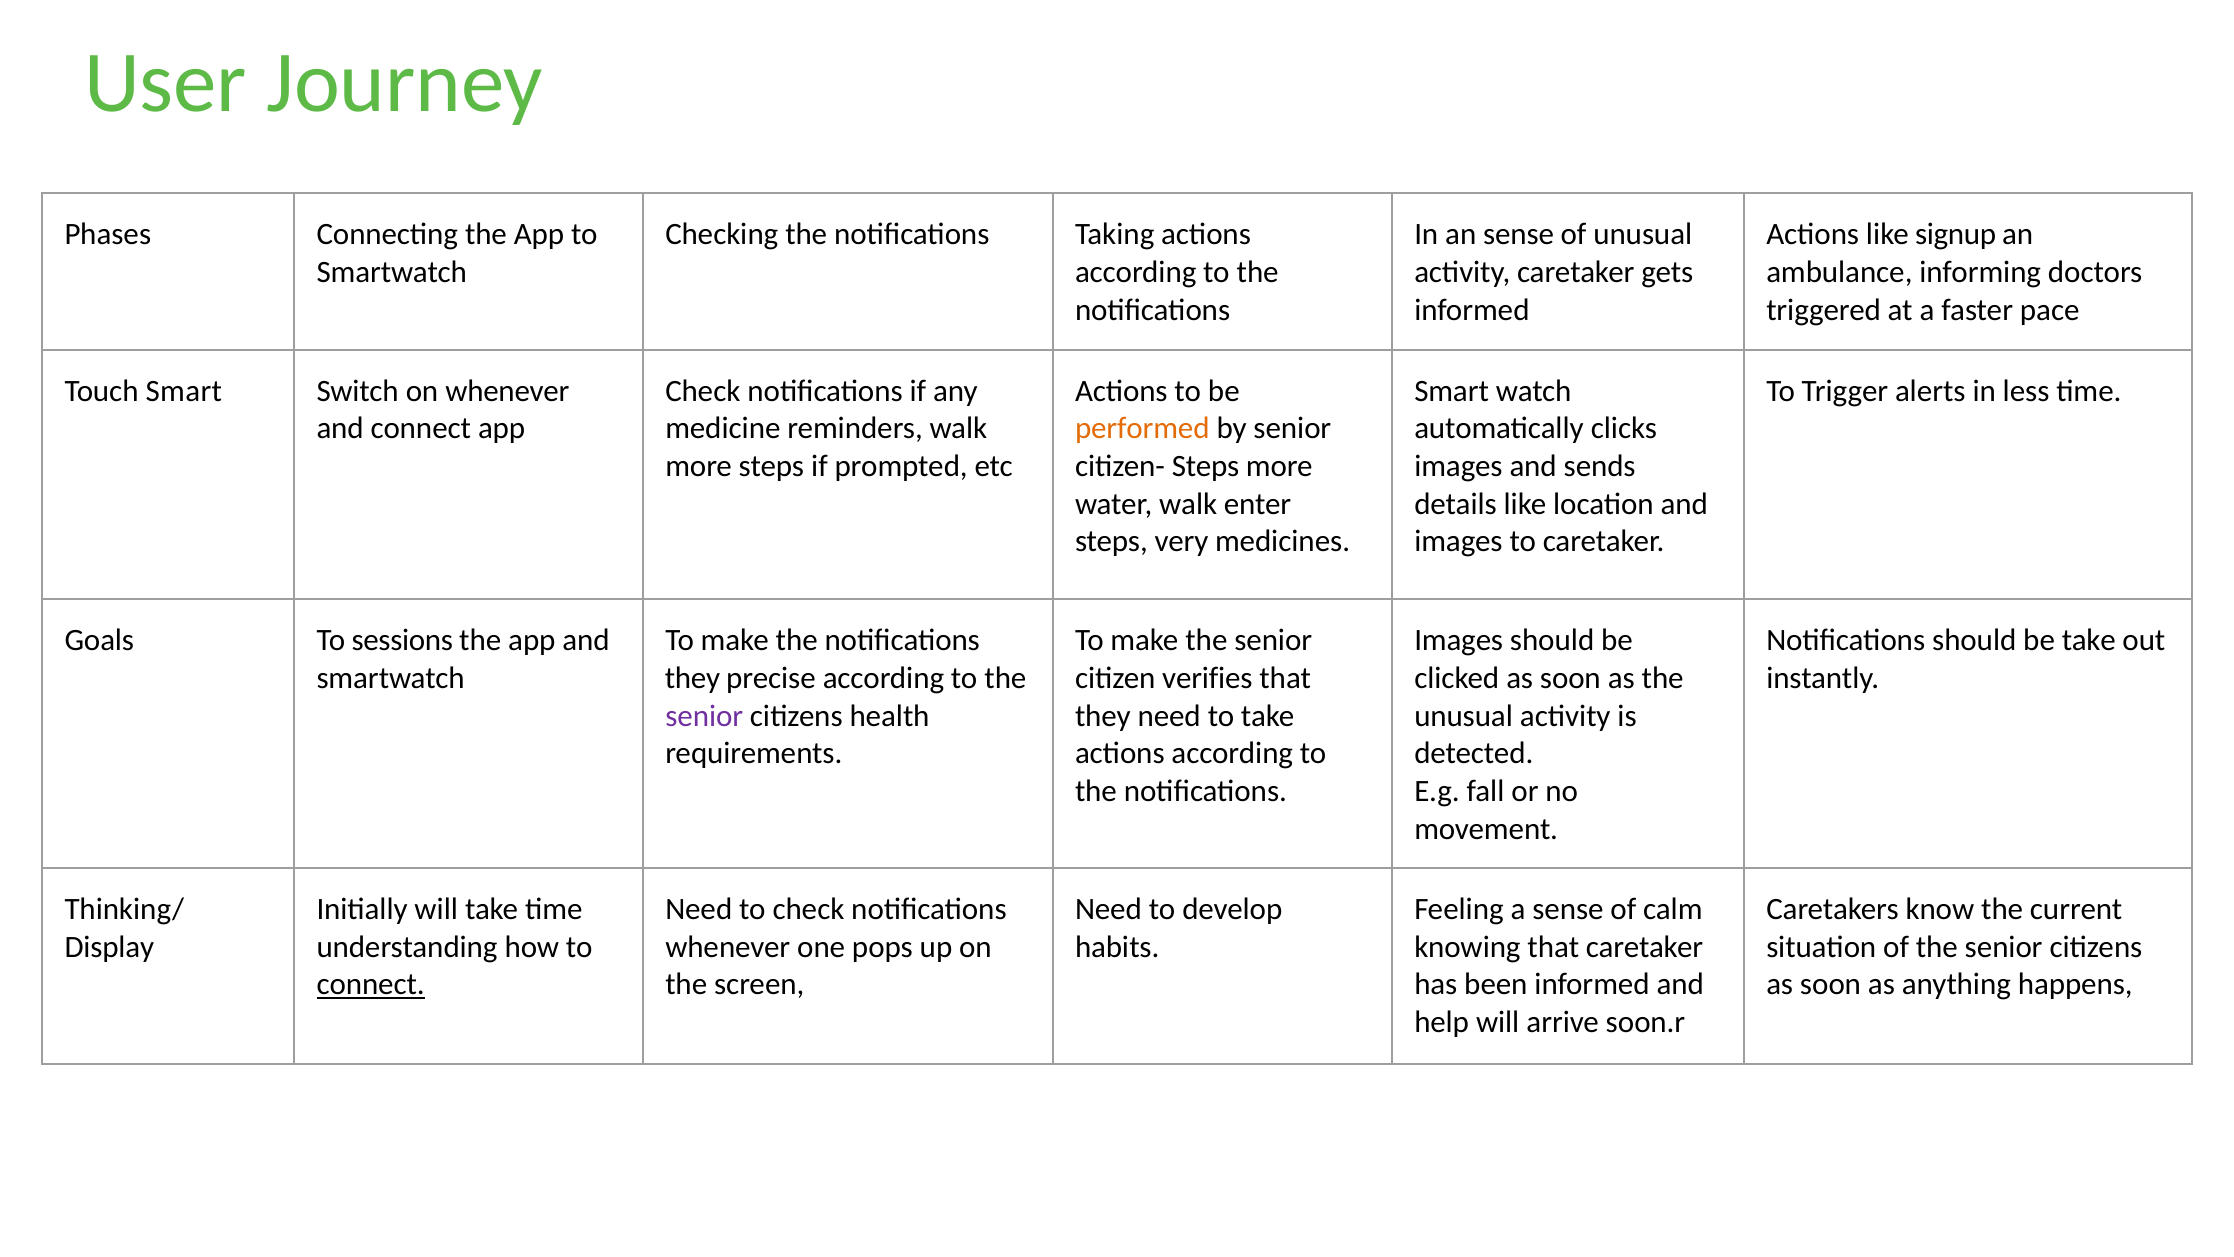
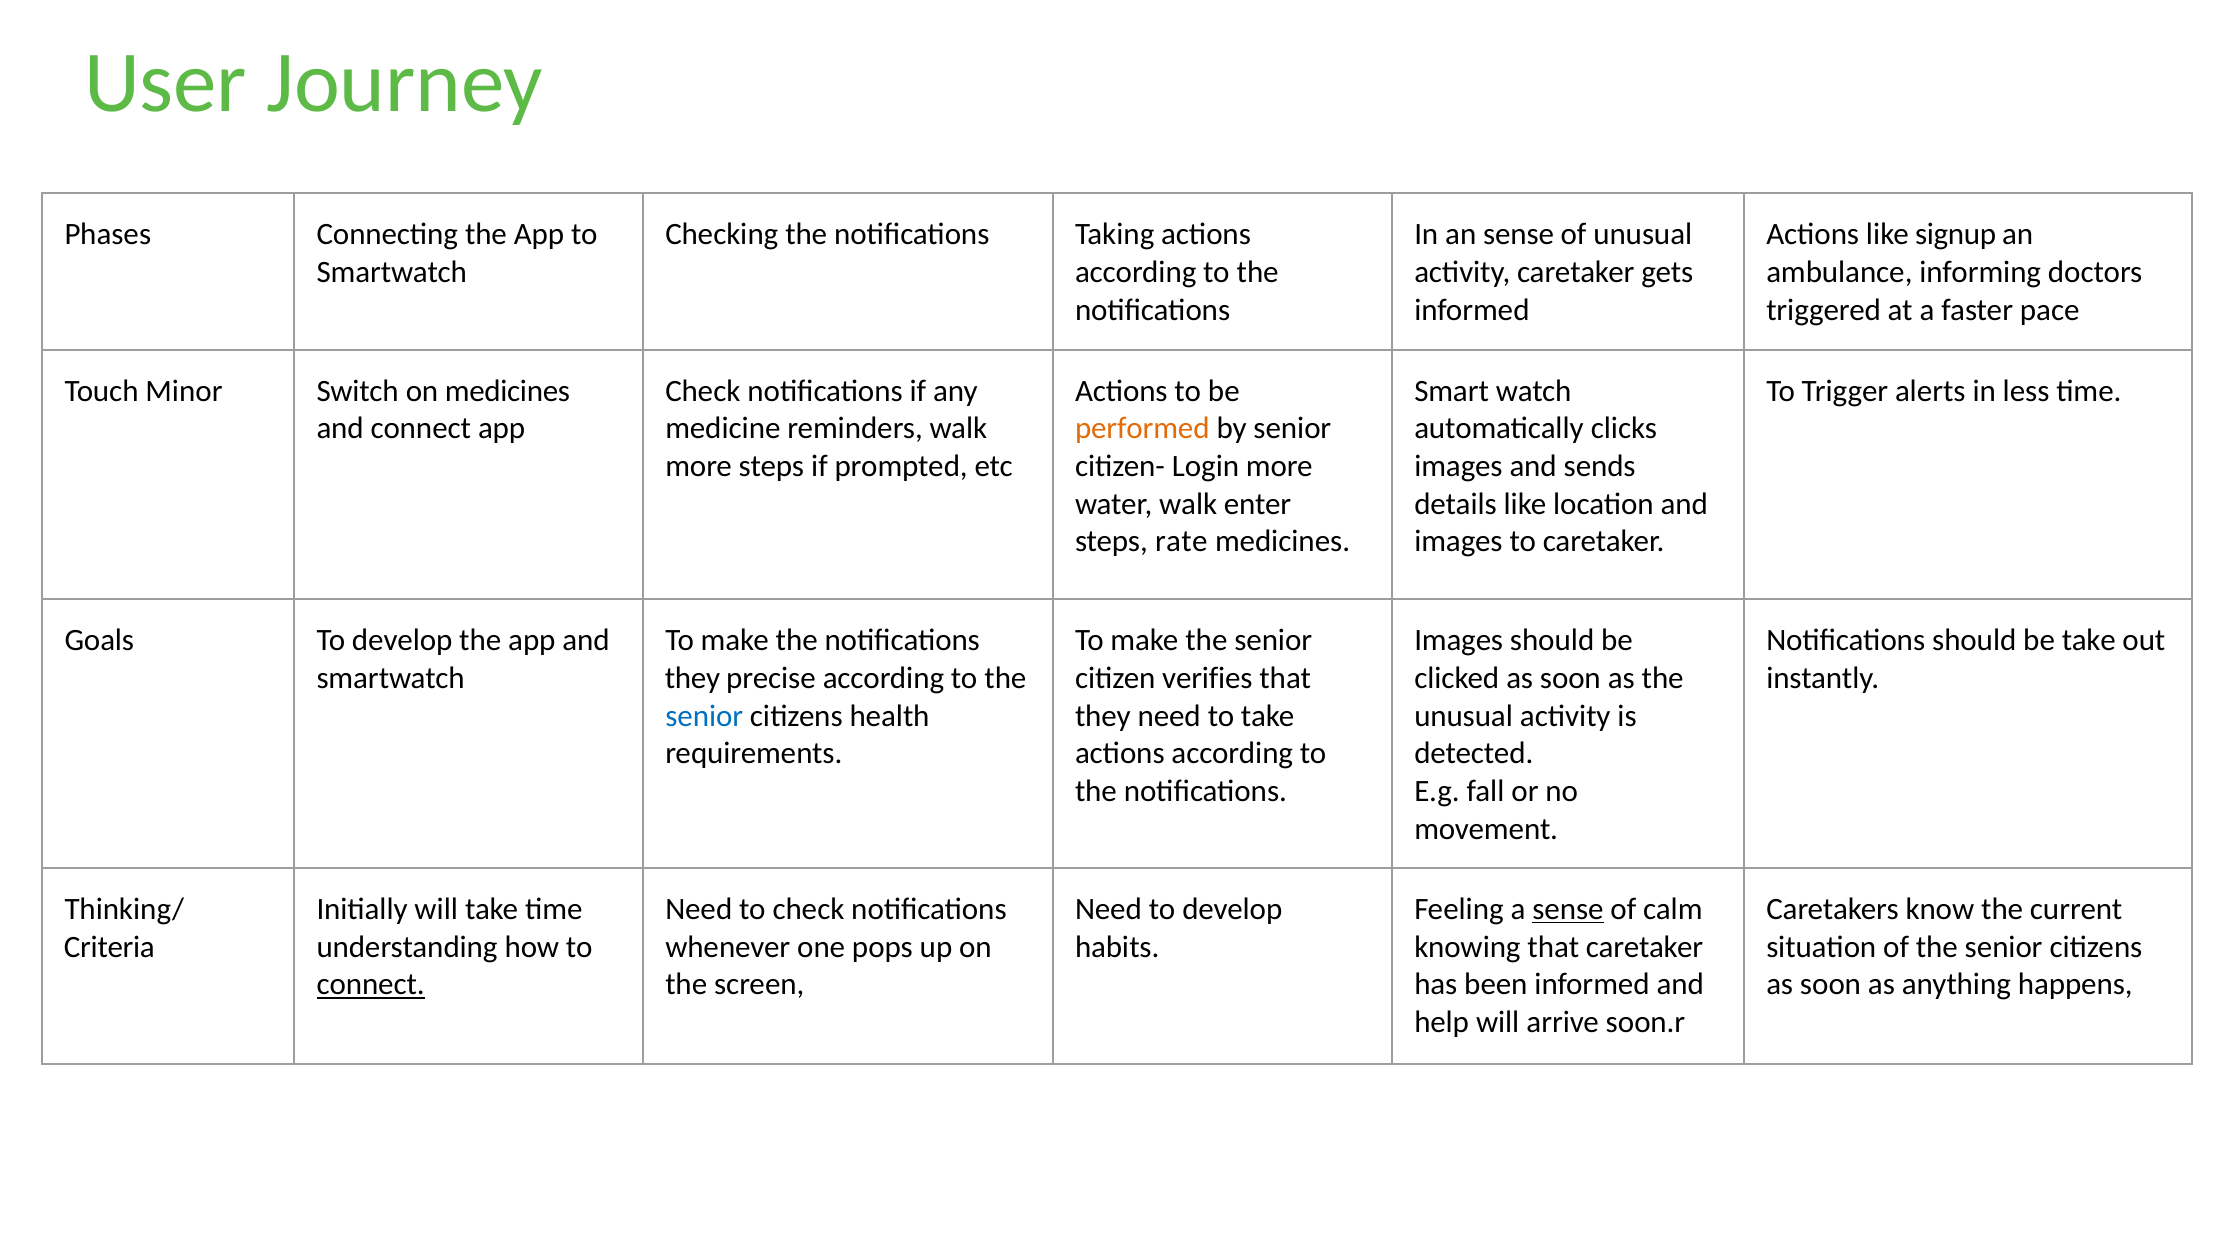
Touch Smart: Smart -> Minor (184, 391)
on whenever: whenever -> medicines (507, 391)
citizen- Steps: Steps -> Login (1206, 466)
very: very -> rate (1181, 541)
Goals To sessions: sessions -> develop (402, 641)
senior colour: purple -> blue (704, 716)
sense underline: none -> present (1568, 909)
Display: Display -> Criteria (109, 947)
